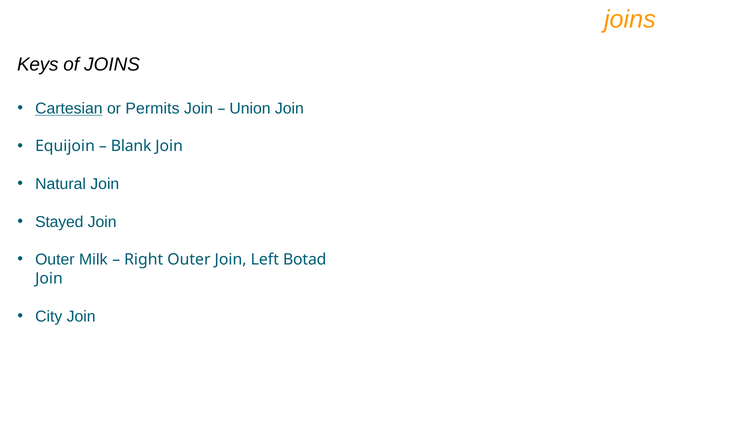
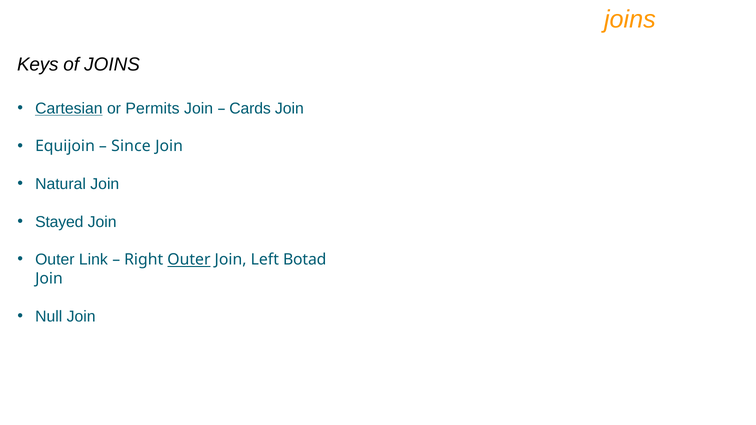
Union: Union -> Cards (250, 109)
Blank: Blank -> Since (131, 146)
Milk: Milk -> Link (93, 260)
Outer underline: none -> present (189, 260)
City: City -> Null (49, 317)
